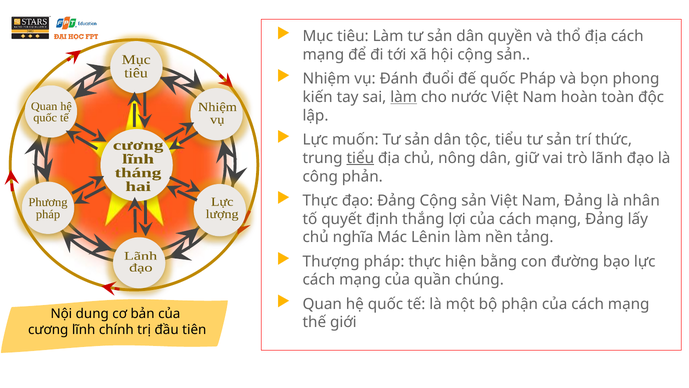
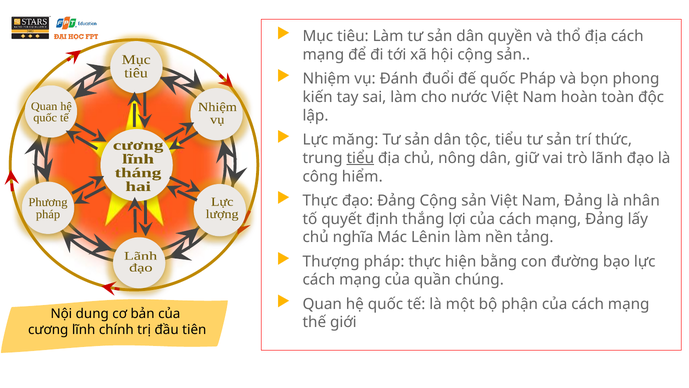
làm underline: present -> none (404, 97)
muốn: muốn -> măng (355, 140)
phản: phản -> hiểm (362, 176)
